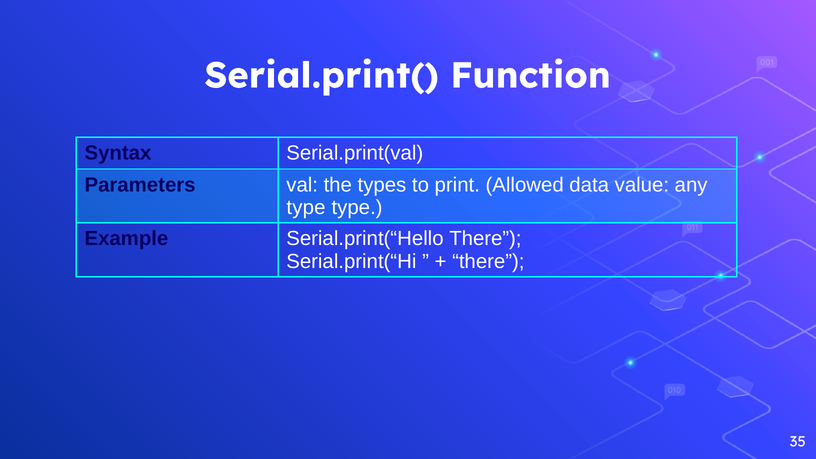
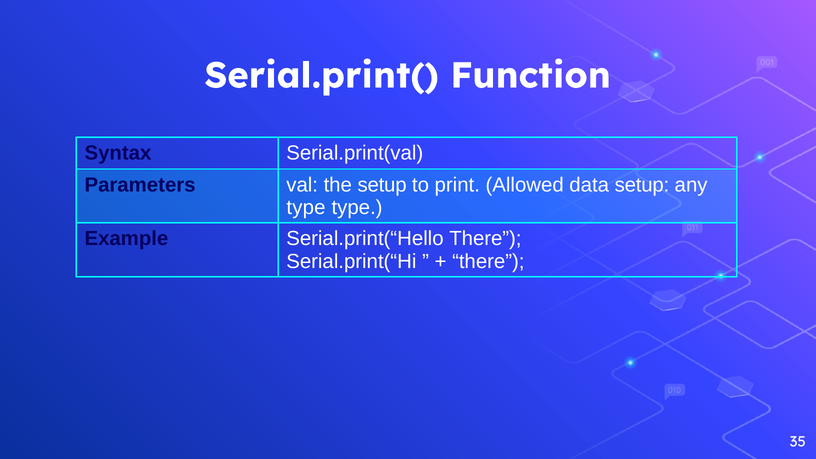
the types: types -> setup (382, 185)
data value: value -> setup (642, 185)
